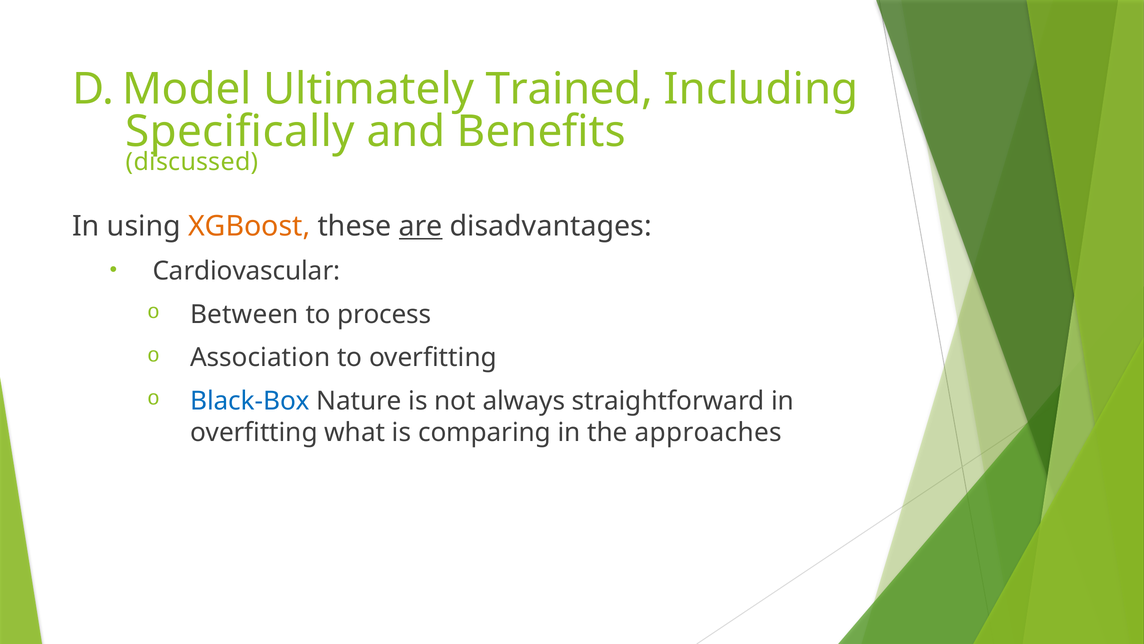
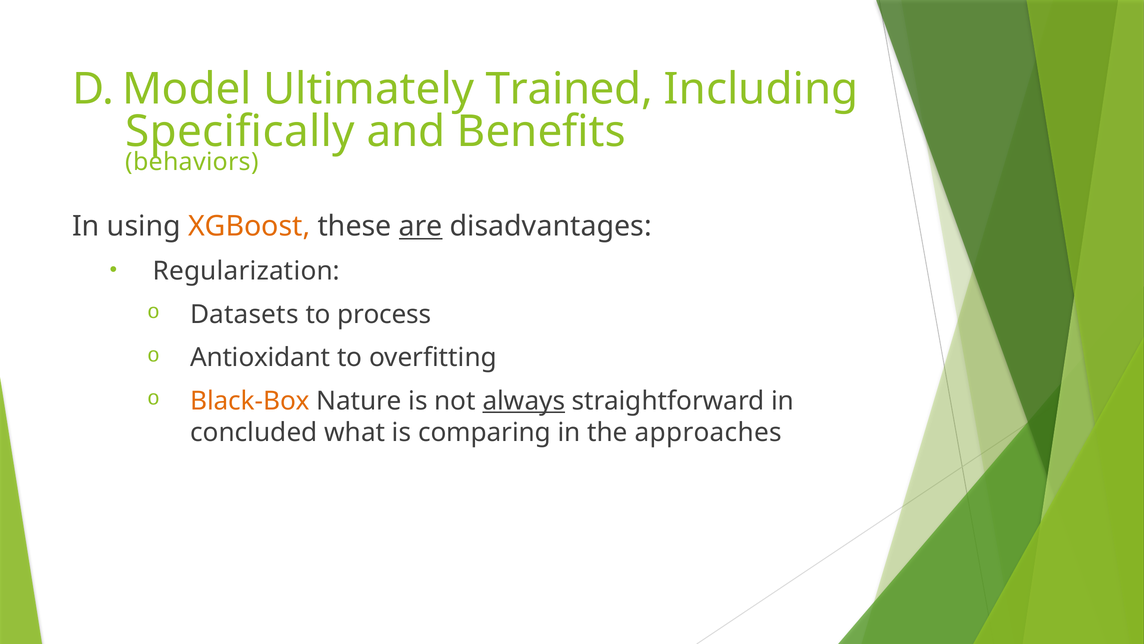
discussed: discussed -> behaviors (192, 162)
Cardiovascular: Cardiovascular -> Regularization (246, 271)
Between: Between -> Datasets (244, 314)
Association: Association -> Antioxidant (260, 357)
Black-Box colour: blue -> orange (250, 401)
always underline: none -> present (524, 401)
overfitting: overfitting -> concluded (254, 432)
